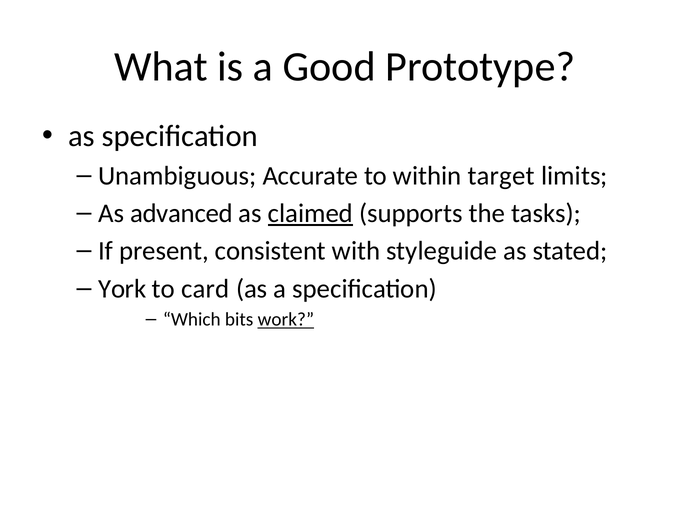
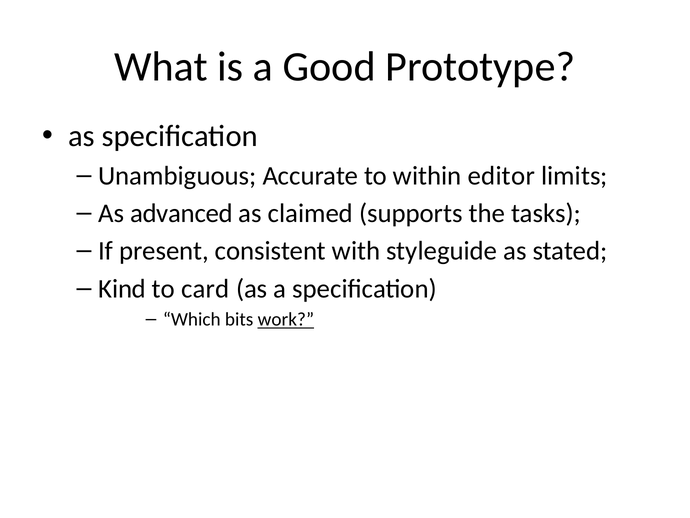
target: target -> editor (501, 176)
claimed underline: present -> none (310, 213)
York: York -> Kind (122, 288)
